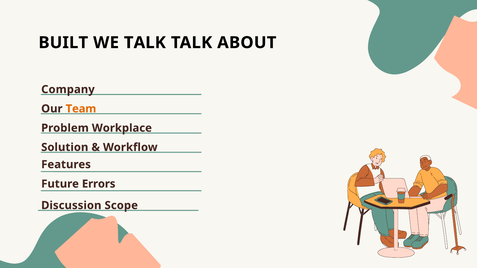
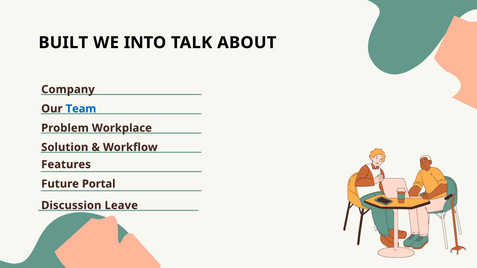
WE TALK: TALK -> INTO (145, 43)
Team colour: orange -> blue (81, 109)
Errors: Errors -> Portal (99, 184)
Scope: Scope -> Leave (121, 206)
